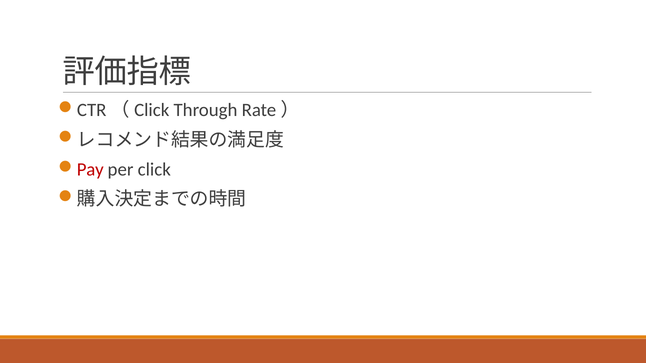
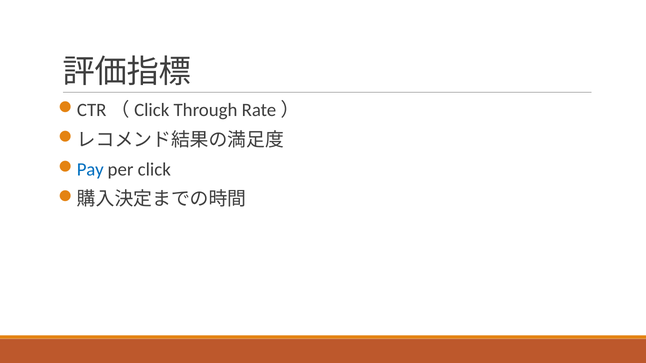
Pay colour: red -> blue (90, 170)
